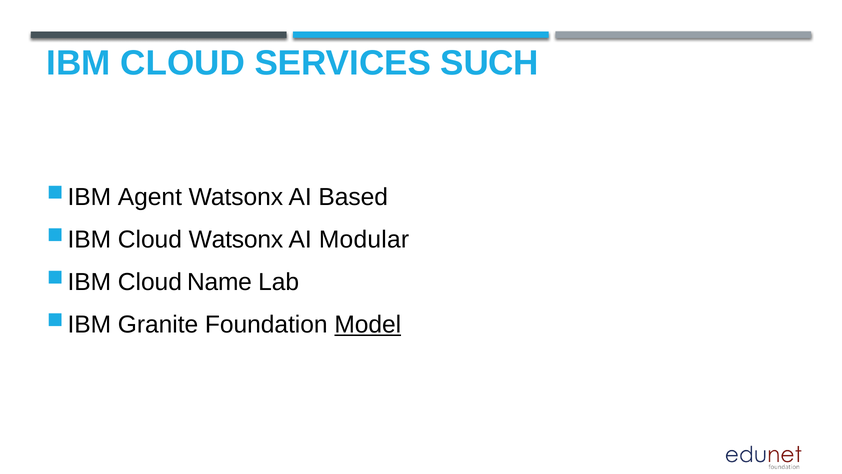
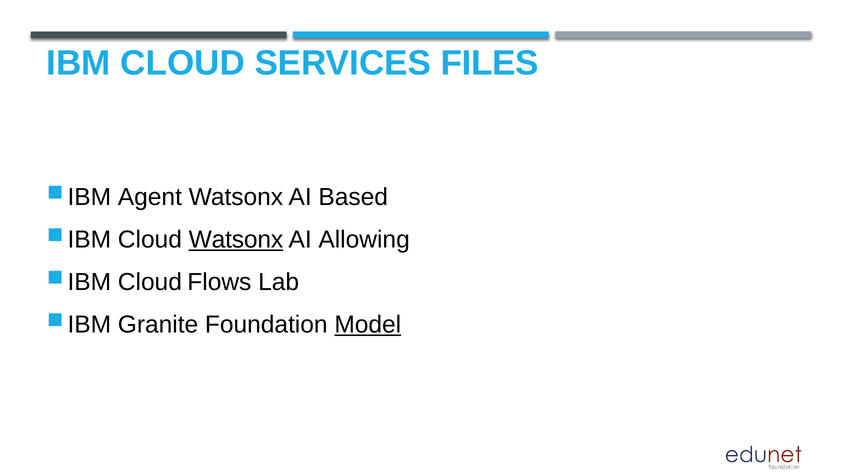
SUCH: SUCH -> FILES (490, 63)
Watsonx underline: none -> present (236, 239)
Modular: Modular -> Allowing (364, 239)
Name: Name -> Flows (219, 282)
